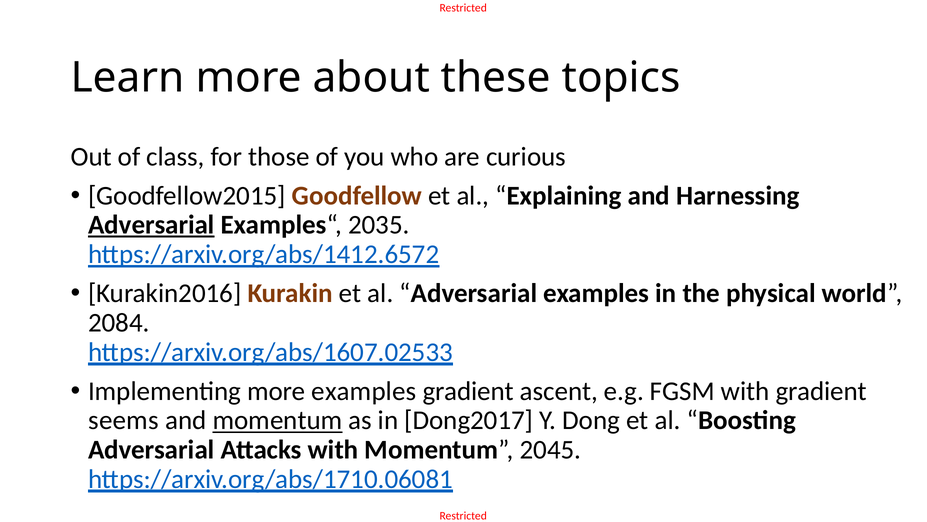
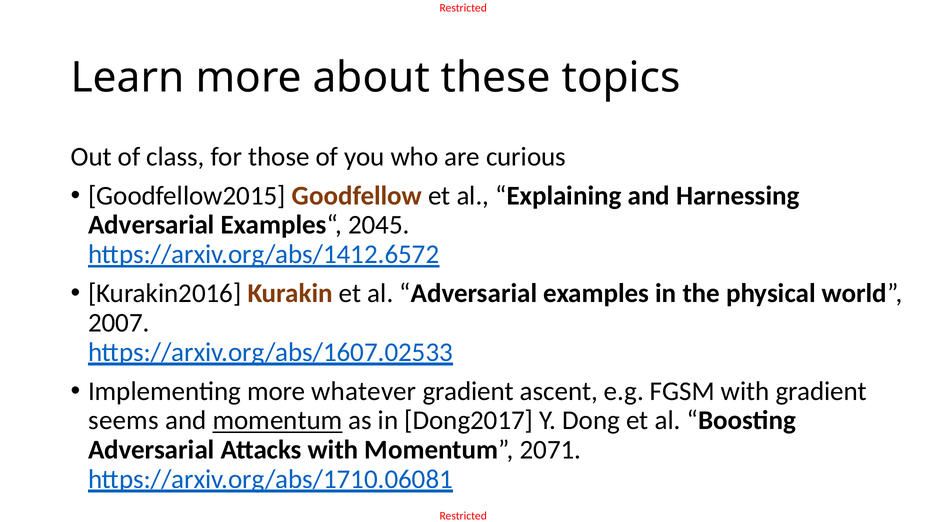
Adversarial underline: present -> none (151, 225)
2035: 2035 -> 2045 (379, 225)
2084: 2084 -> 2007 (119, 322)
more examples: examples -> whatever (364, 391)
2045: 2045 -> 2071 (550, 449)
